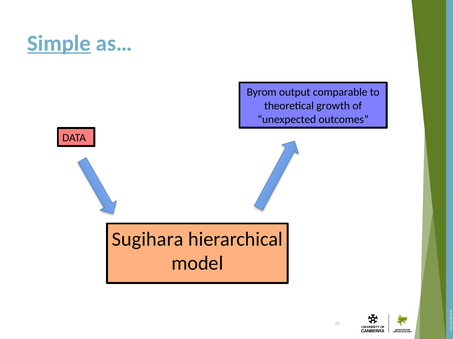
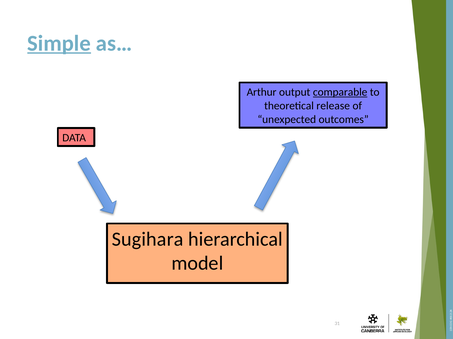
Byrom: Byrom -> Arthur (262, 92)
comparable underline: none -> present (340, 92)
growth: growth -> release (333, 106)
